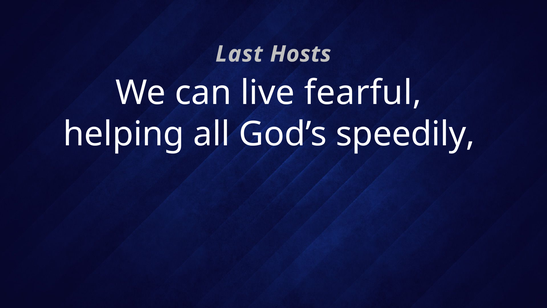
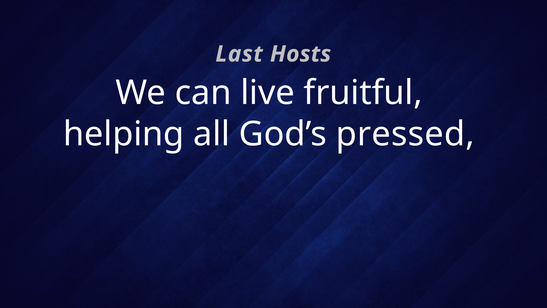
fearful: fearful -> fruitful (363, 93)
speedily: speedily -> pressed (405, 134)
